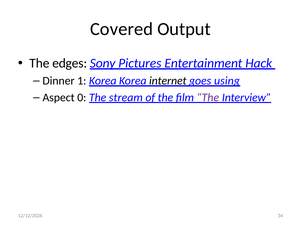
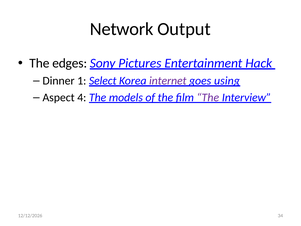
Covered: Covered -> Network (122, 29)
1 Korea: Korea -> Select (103, 81)
internet colour: black -> purple (168, 81)
0: 0 -> 4 (82, 97)
stream: stream -> models (126, 97)
